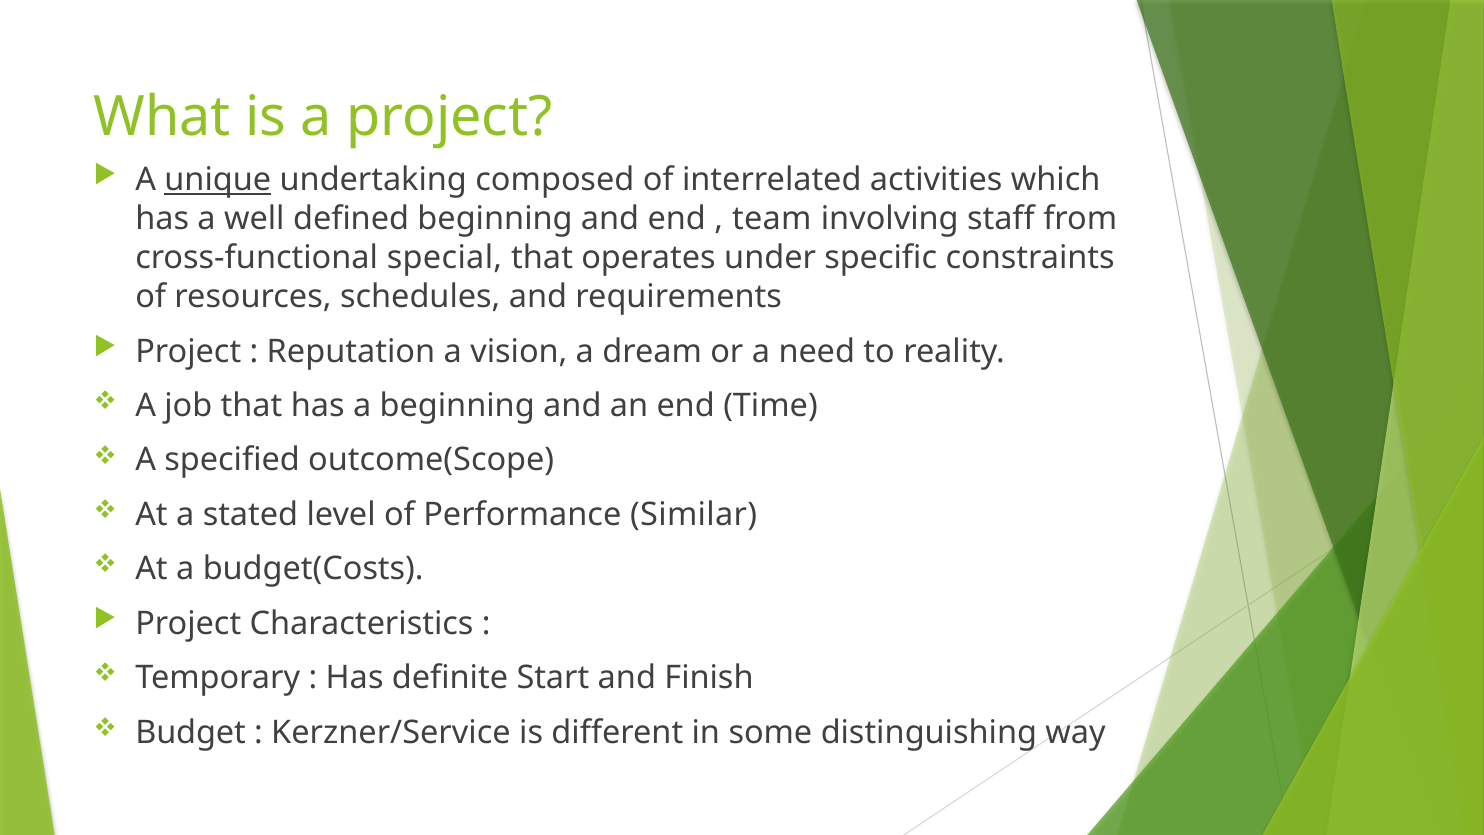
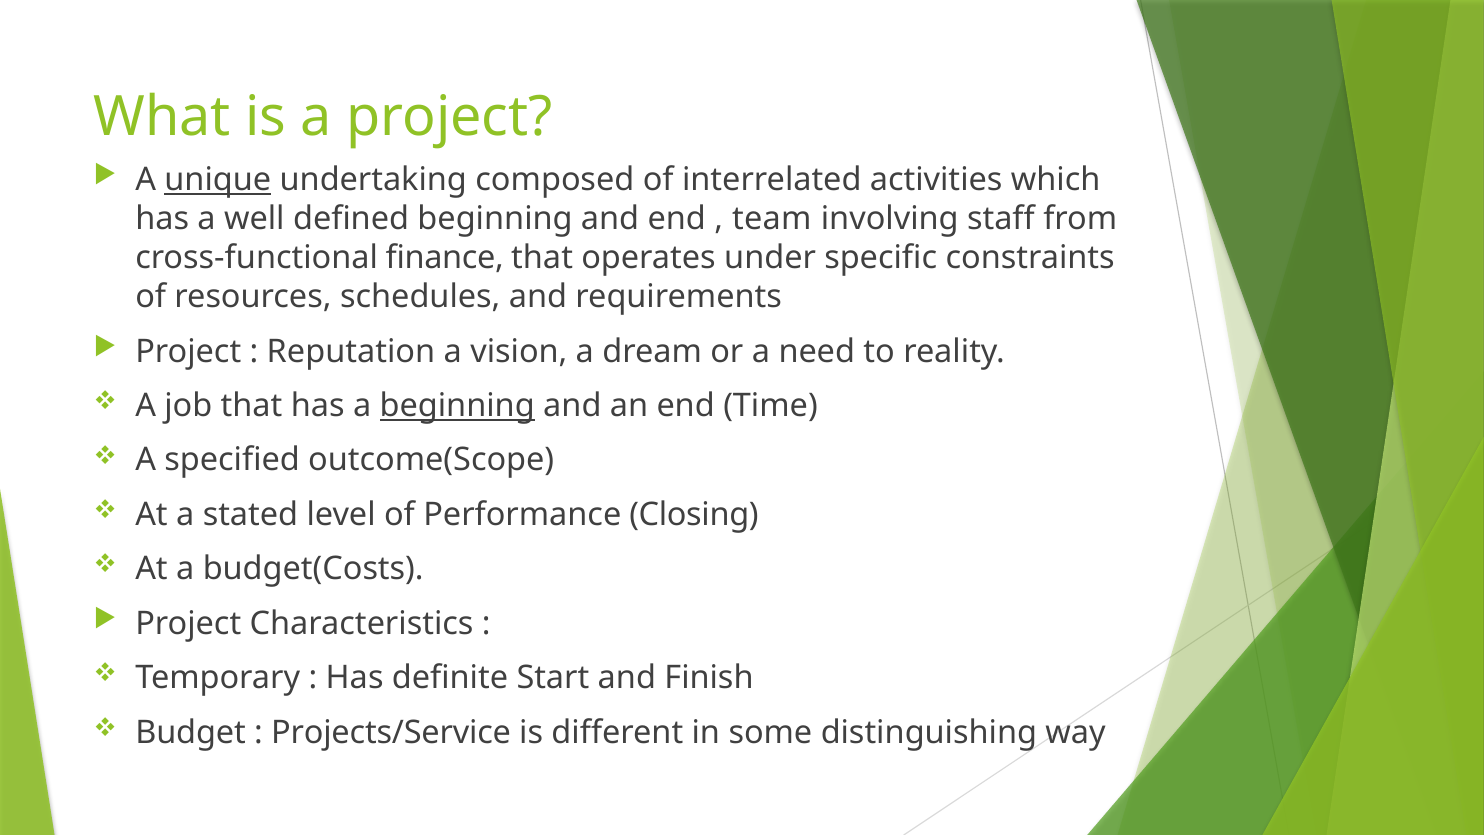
special: special -> finance (445, 258)
beginning underline: none -> present (457, 406)
Similar: Similar -> Closing (694, 514)
Kerzner/Service: Kerzner/Service -> Projects/Service (391, 732)
